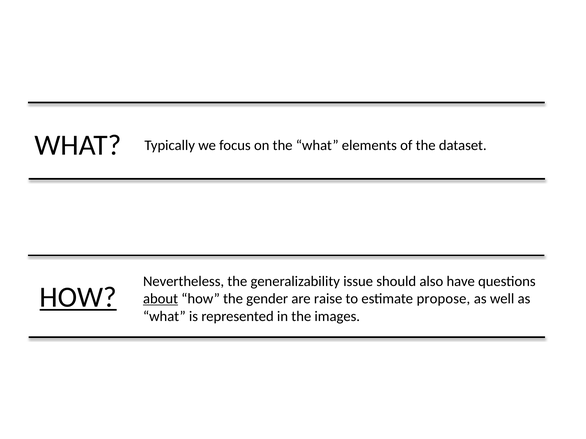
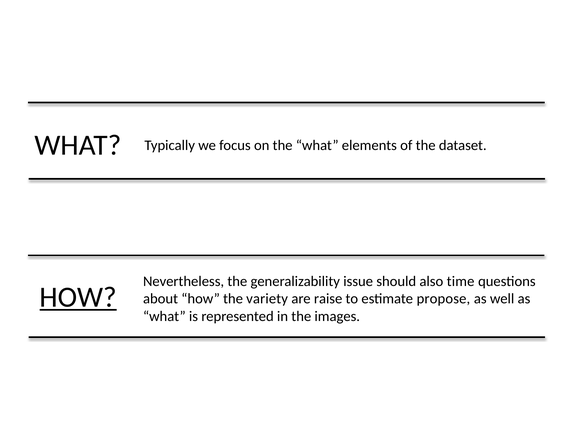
have: have -> time (461, 282)
about underline: present -> none (161, 299)
gender: gender -> variety (267, 299)
